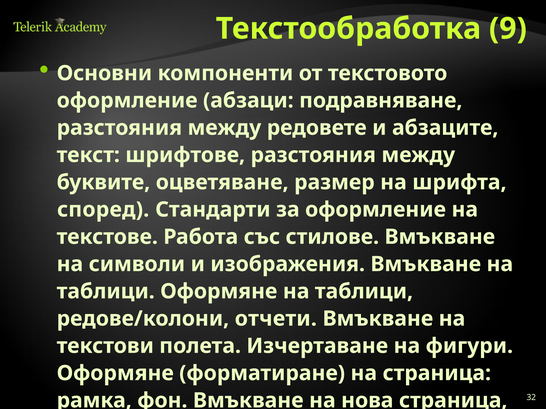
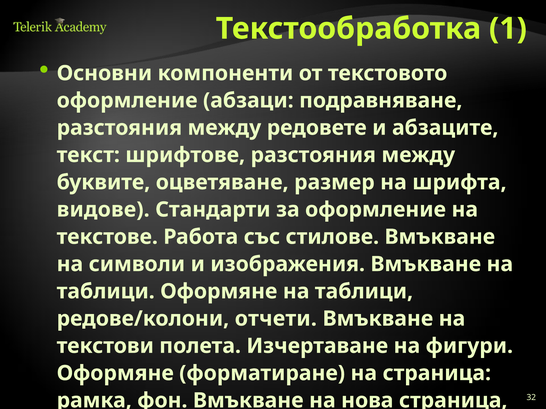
9: 9 -> 1 (508, 29)
според: според -> видове (103, 210)
